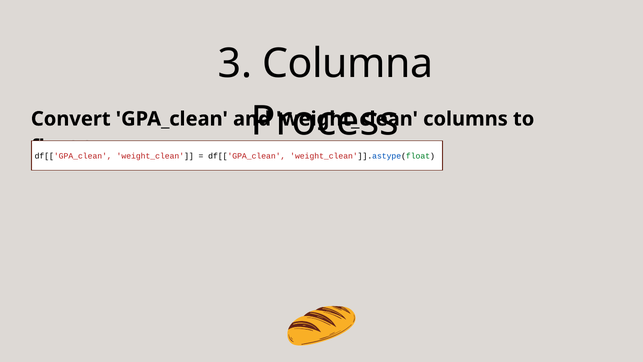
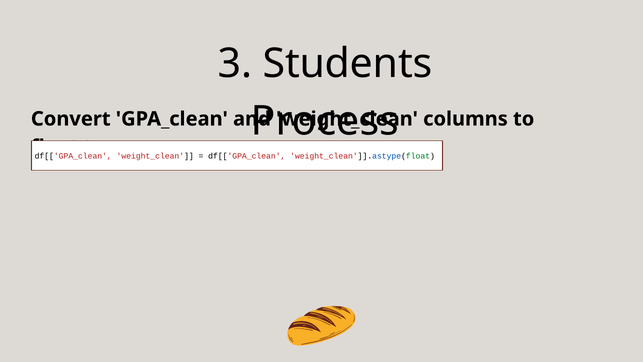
Columna: Columna -> Students (348, 64)
